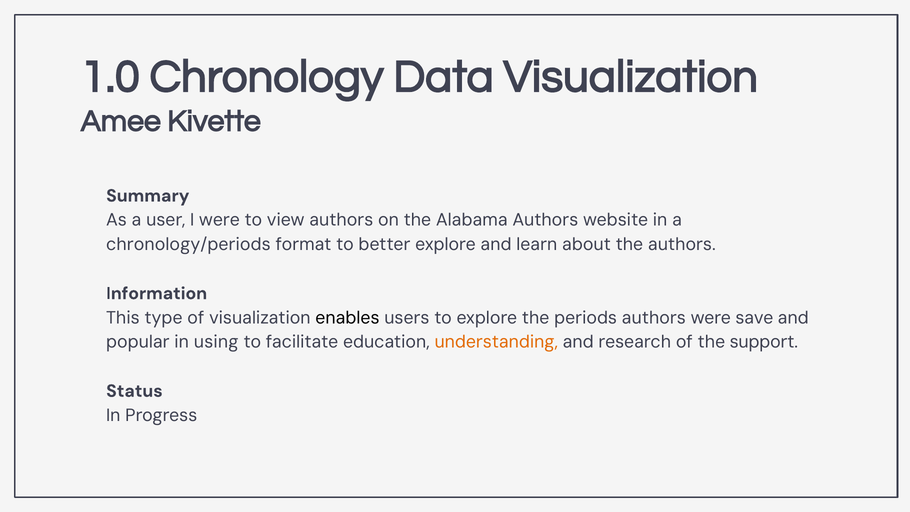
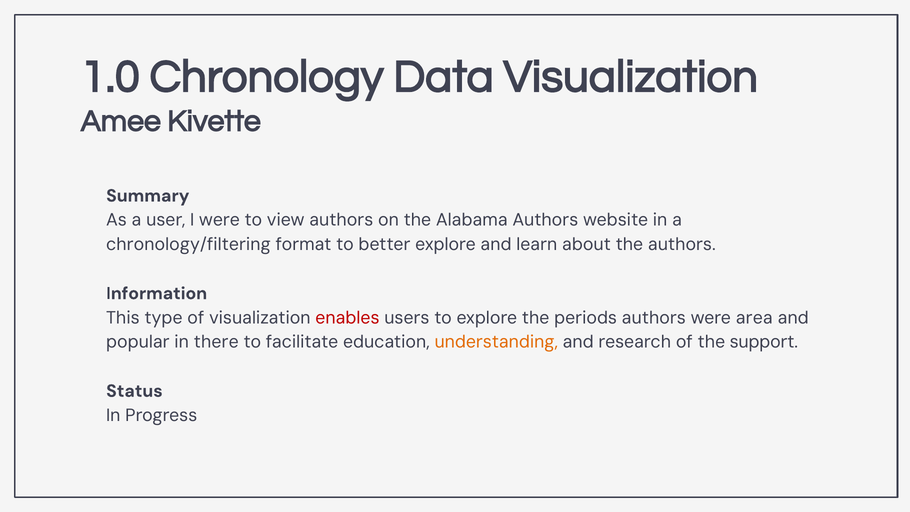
chronology/periods: chronology/periods -> chronology/filtering (188, 244)
enables colour: black -> red (347, 318)
save: save -> area (754, 318)
using: using -> there (216, 342)
